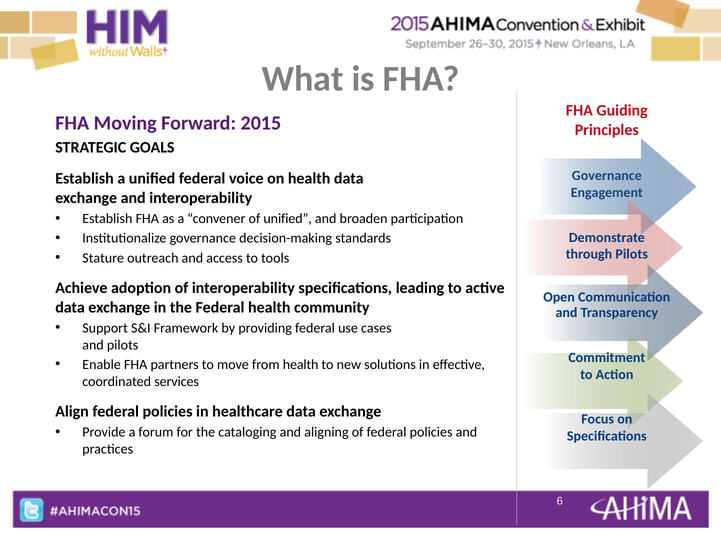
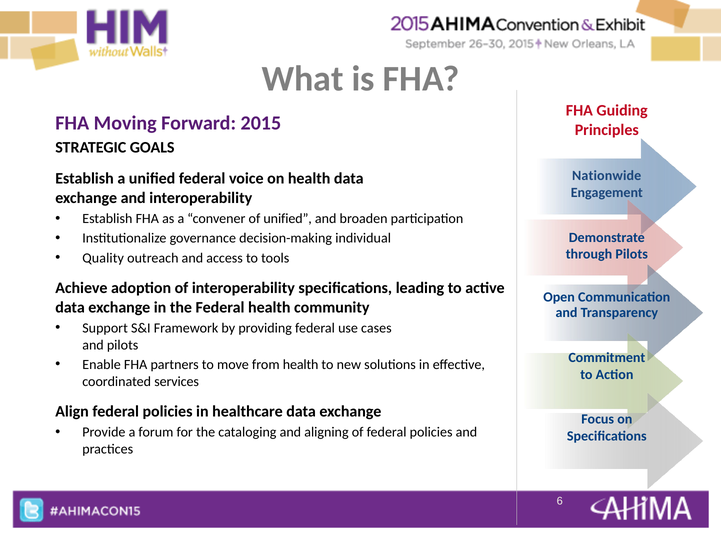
Governance: Governance -> Nationwide (607, 176)
standards: standards -> individual (363, 238)
Stature: Stature -> Quality (103, 258)
